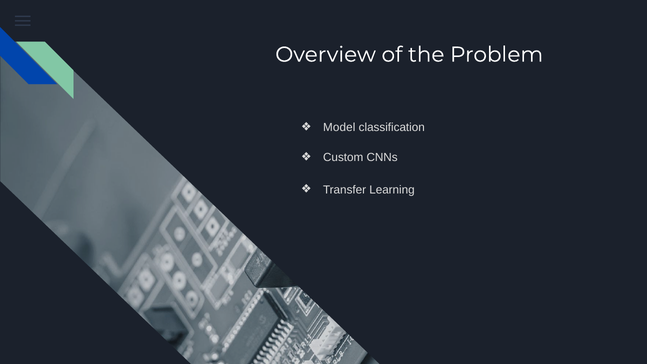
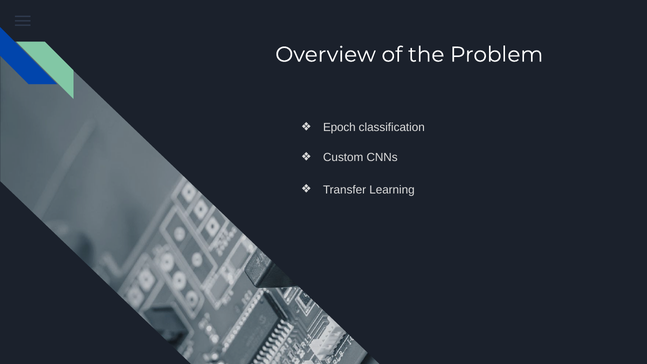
Model: Model -> Epoch (339, 127)
